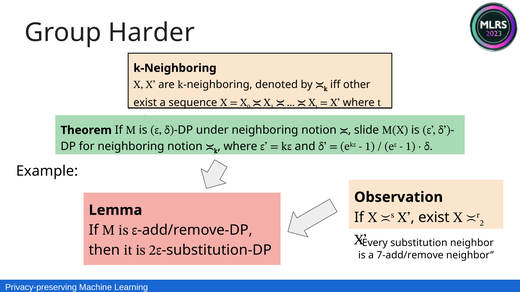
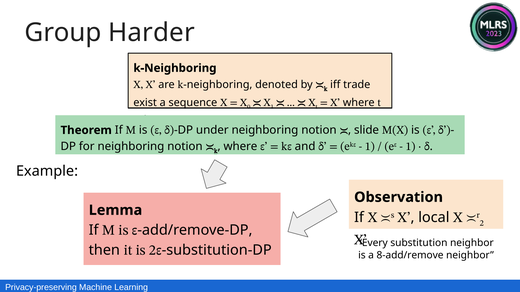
other: other -> trade (357, 85)
exist: exist -> local (434, 218)
7-add/remove: 7-add/remove -> 8-add/remove (410, 255)
